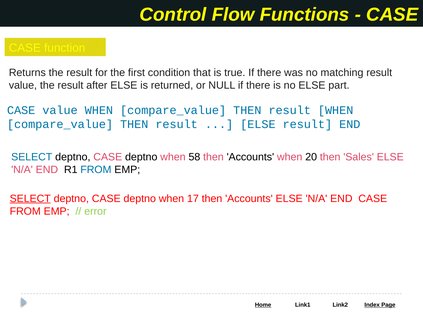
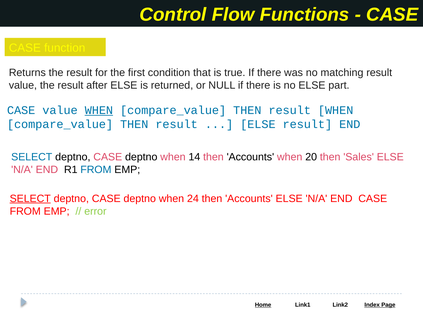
WHEN underline: none -> present (99, 110)
58: 58 -> 14 (194, 157)
17: 17 -> 24 (193, 199)
